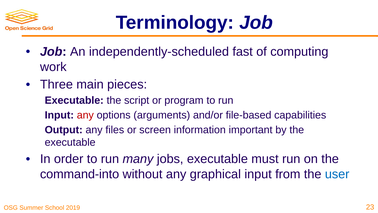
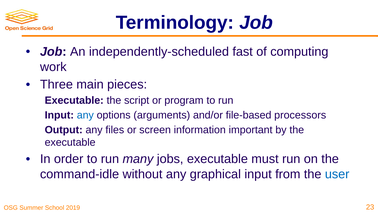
any colour: red -> blue (85, 115)
capabilities: capabilities -> processors (300, 115)
command-into: command-into -> command-idle (80, 174)
